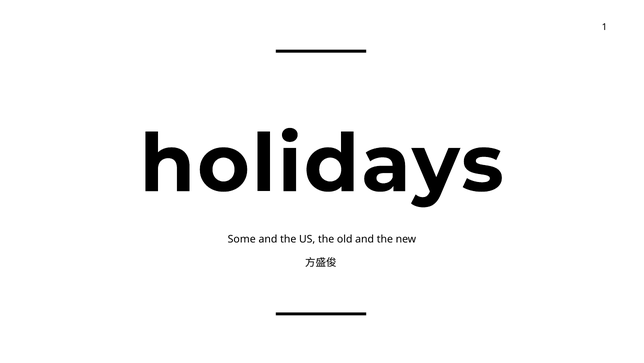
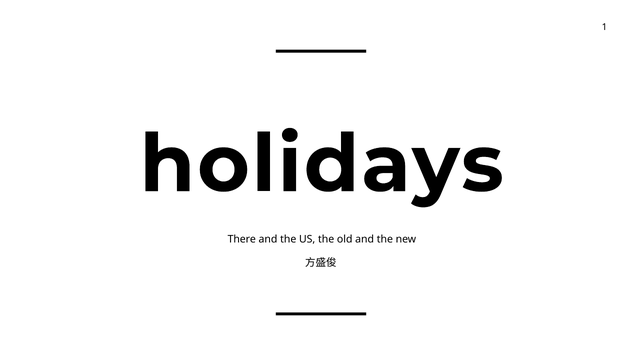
Some: Some -> There (242, 239)
